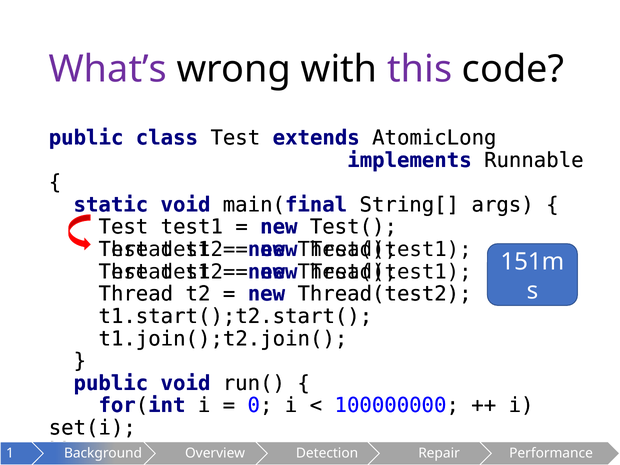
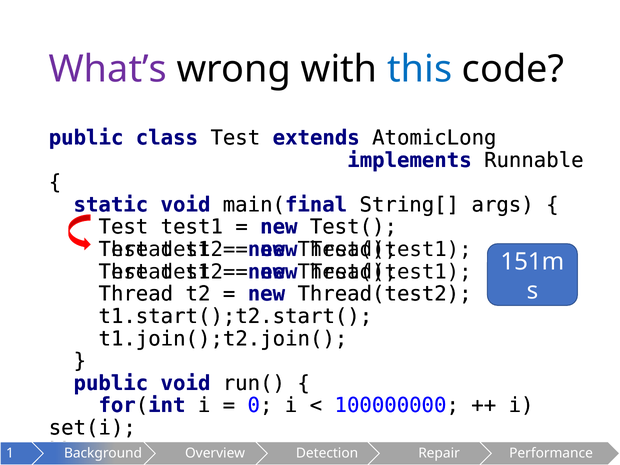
this colour: purple -> blue (420, 69)
